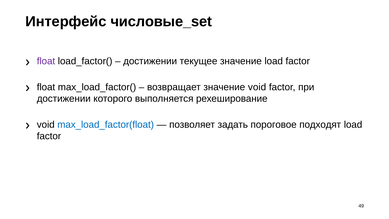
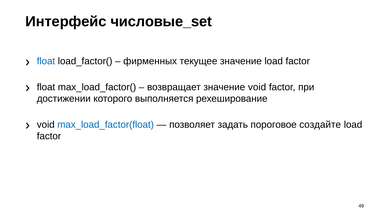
float colour: purple -> blue (46, 61)
достижении: достижении -> фирменных (150, 61)
подходят: подходят -> создайте (320, 124)
